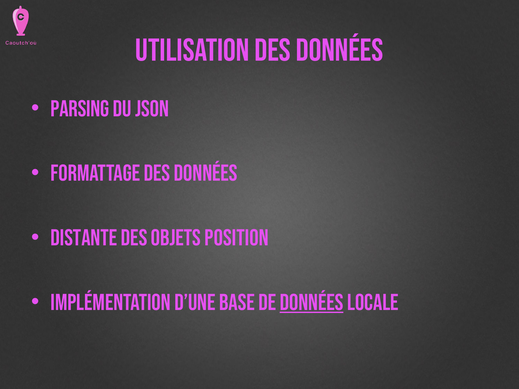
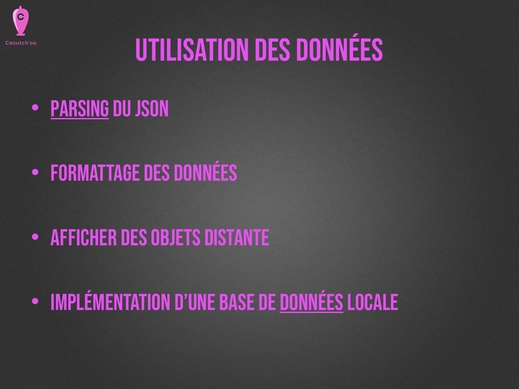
Parsing underline: none -> present (80, 109)
Distante: Distante -> Afficher (84, 238)
position: position -> distante (237, 238)
